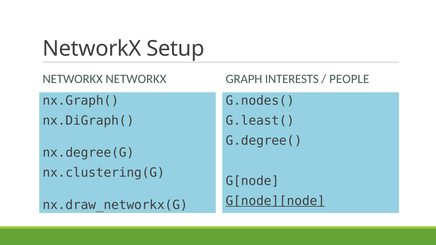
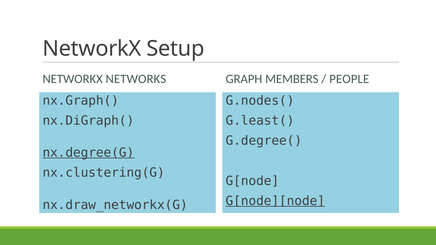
NETWORKX NETWORKX: NETWORKX -> NETWORKS (136, 79)
INTERESTS: INTERESTS -> MEMBERS (292, 79)
nx.degree(G underline: none -> present (88, 153)
